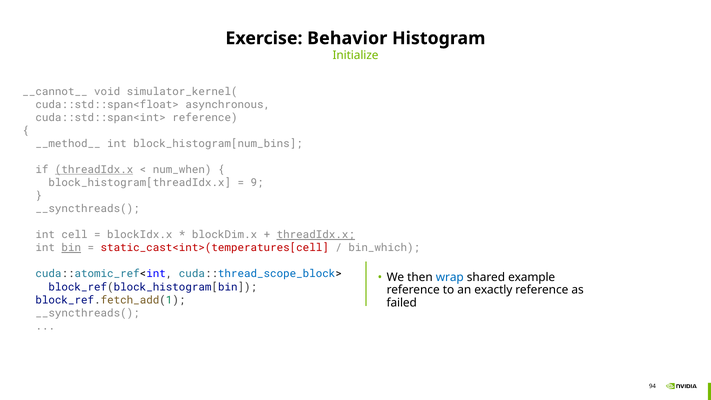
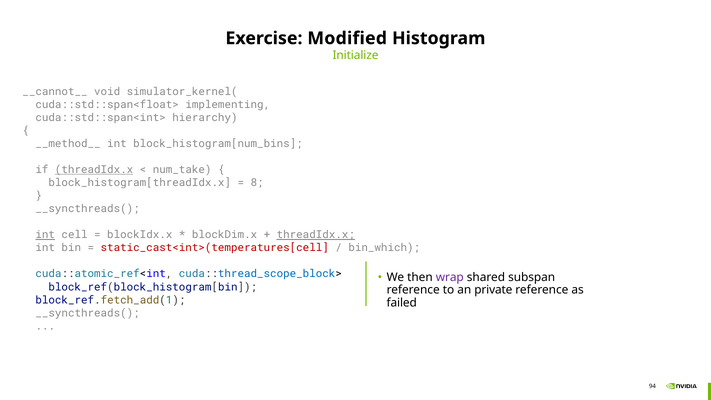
Behavior: Behavior -> Modified (347, 38)
asynchronous: asynchronous -> implementing (228, 104)
cuda::std::span<int> reference: reference -> hierarchy (205, 118)
num_when: num_when -> num_take (182, 170)
9: 9 -> 8 (257, 183)
int underline: none -> present (45, 235)
bin underline: present -> none (71, 248)
wrap colour: blue -> purple (450, 277)
example: example -> subspan (532, 277)
exactly: exactly -> private (493, 290)
